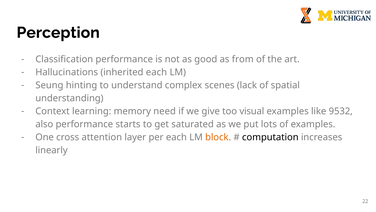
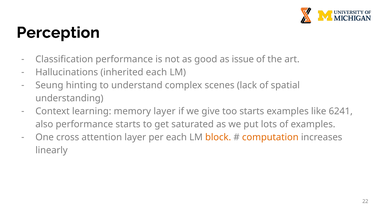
from: from -> issue (243, 59)
memory need: need -> layer (165, 111)
too visual: visual -> starts (252, 111)
9532: 9532 -> 6241 (341, 111)
computation colour: black -> orange (270, 137)
